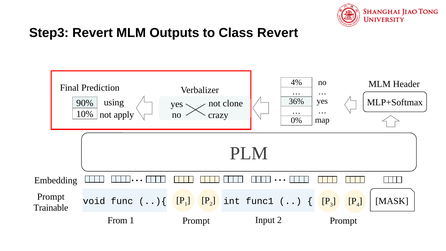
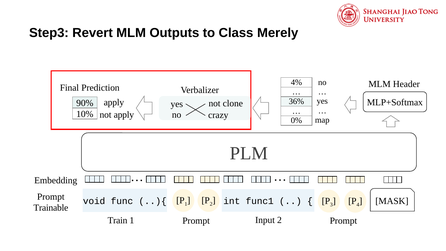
Class Revert: Revert -> Merely (278, 33)
using: using -> apply (114, 102)
From: From -> Train (117, 220)
